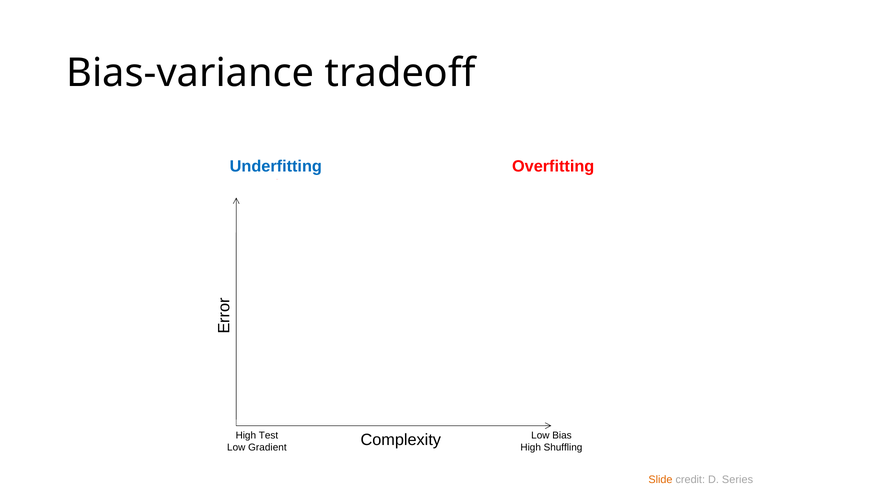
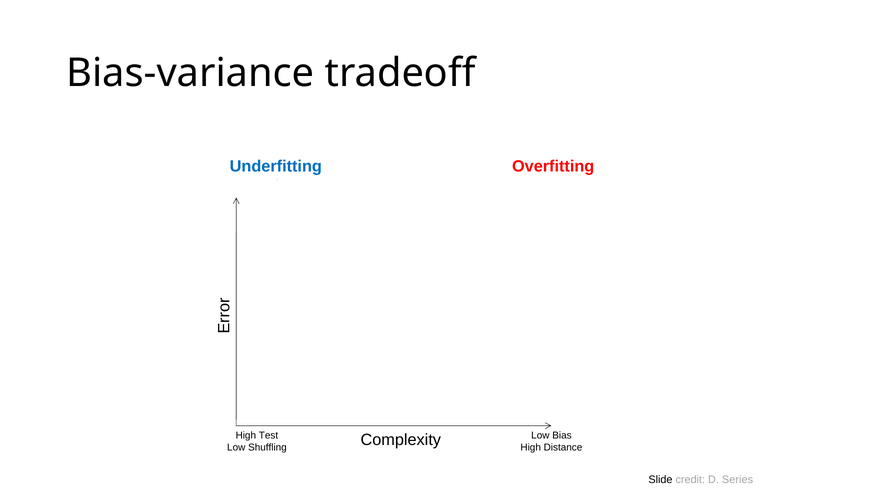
Gradient: Gradient -> Shuffling (267, 447)
Shuffling: Shuffling -> Distance (563, 447)
Slide colour: orange -> black (660, 480)
